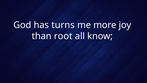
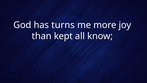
root: root -> kept (63, 36)
